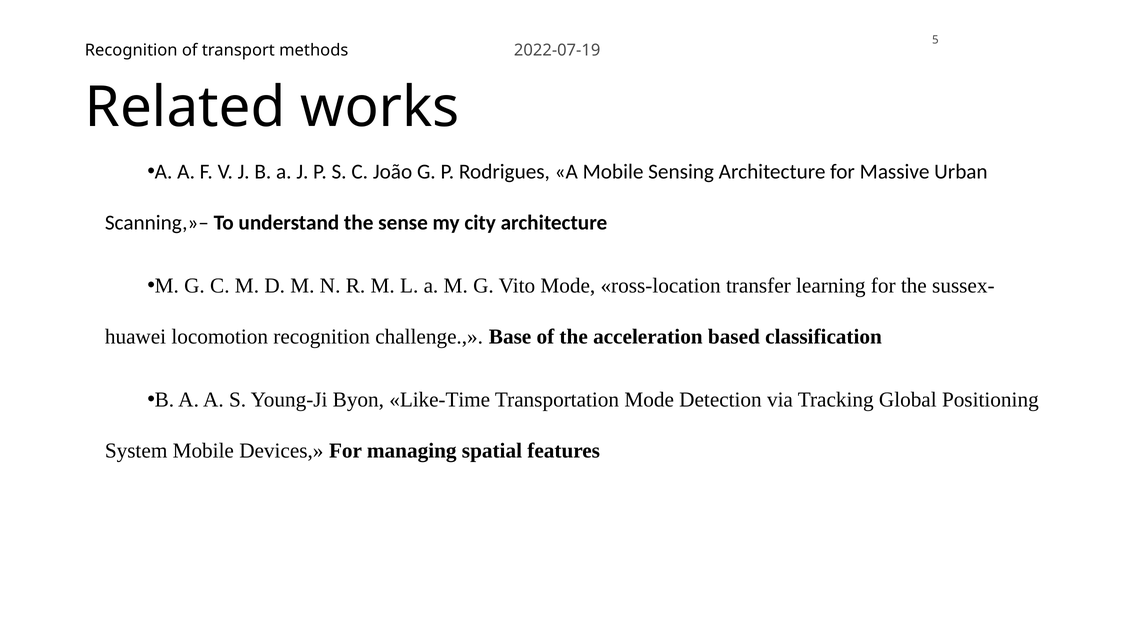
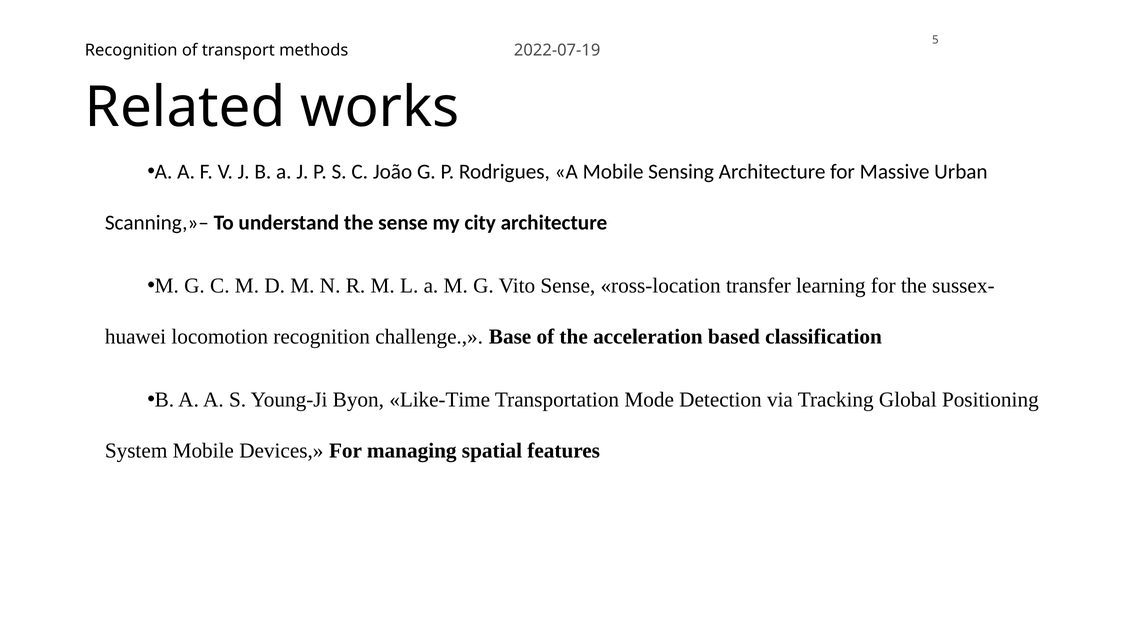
Vito Mode: Mode -> Sense (568, 285)
